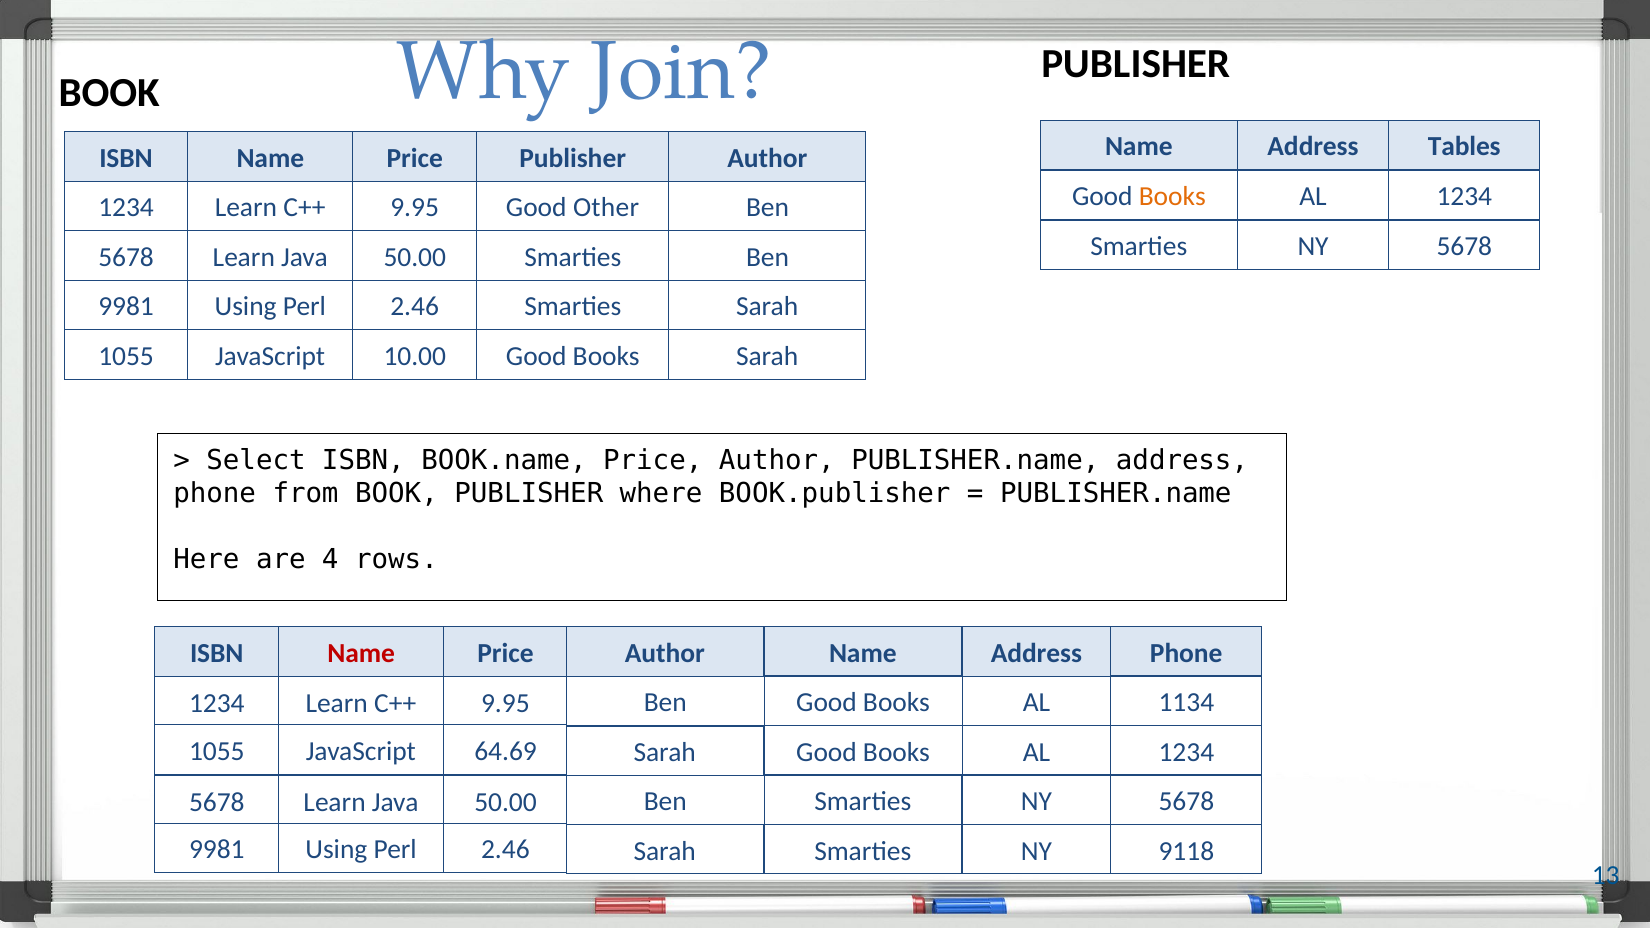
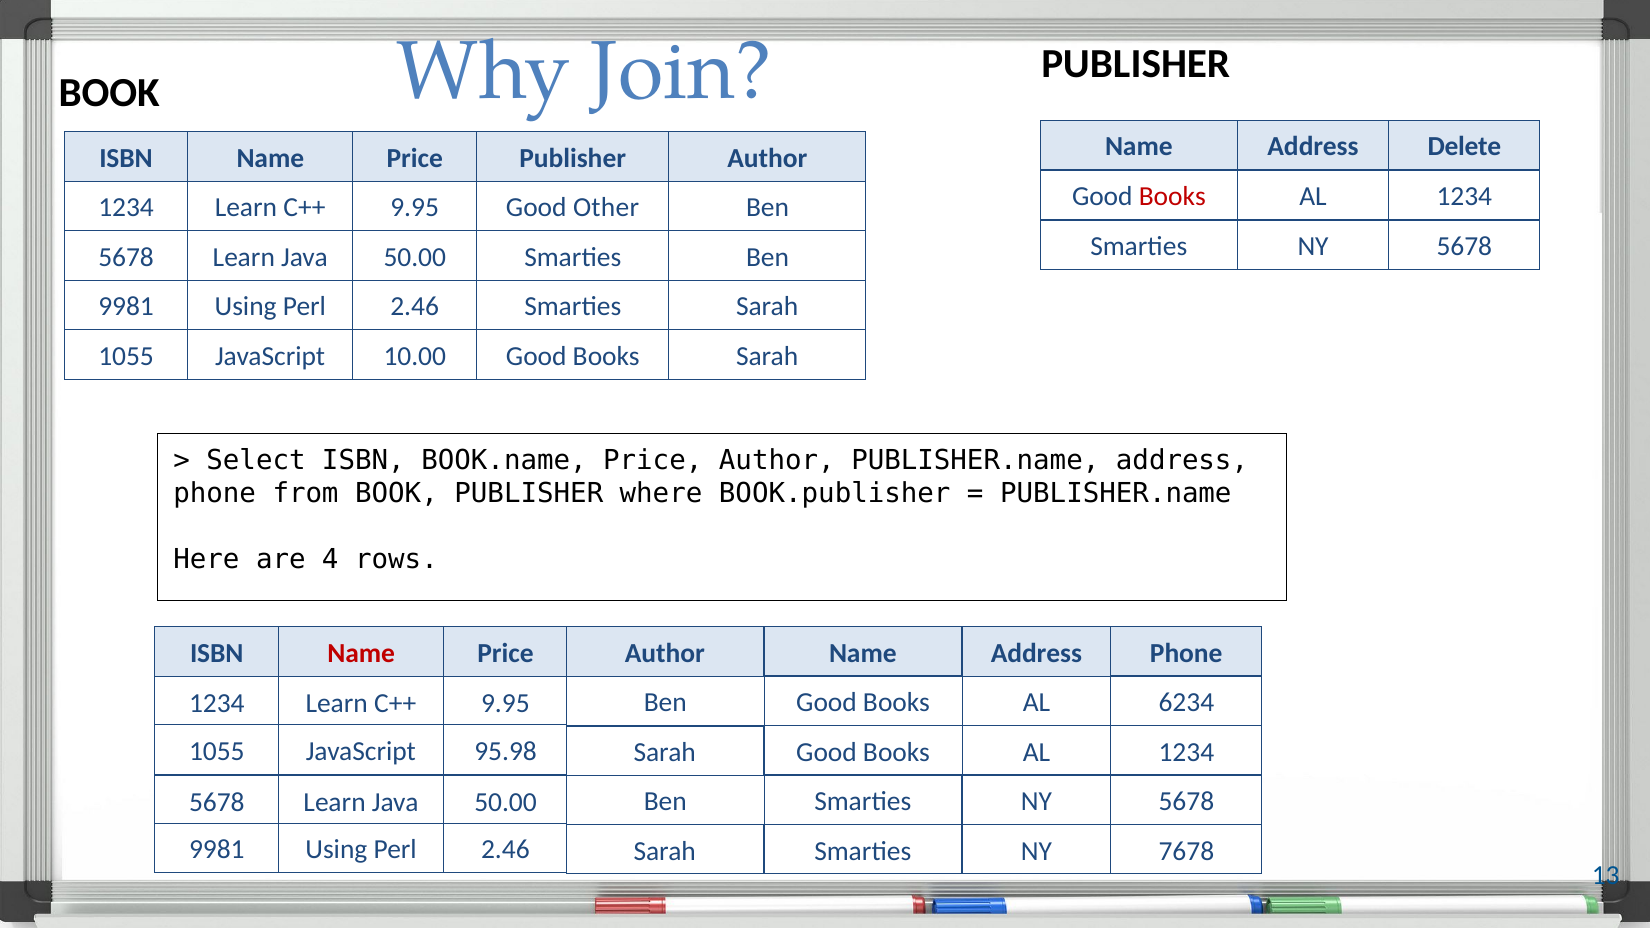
Tables: Tables -> Delete (1464, 147)
Books colour: orange -> red (1172, 197)
1134: 1134 -> 6234 (1186, 703)
64.69: 64.69 -> 95.98 (506, 752)
9118: 9118 -> 7678 (1186, 851)
